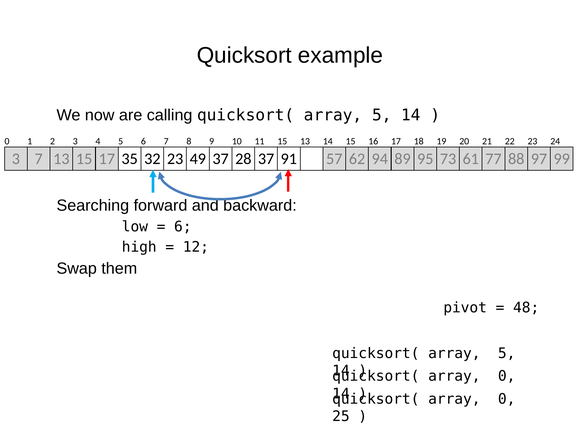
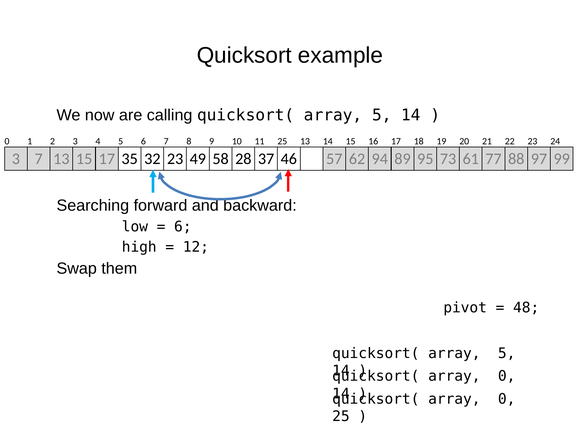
11 15: 15 -> 25 (282, 141)
49 37: 37 -> 58 (221, 159)
91: 91 -> 46 (289, 159)
